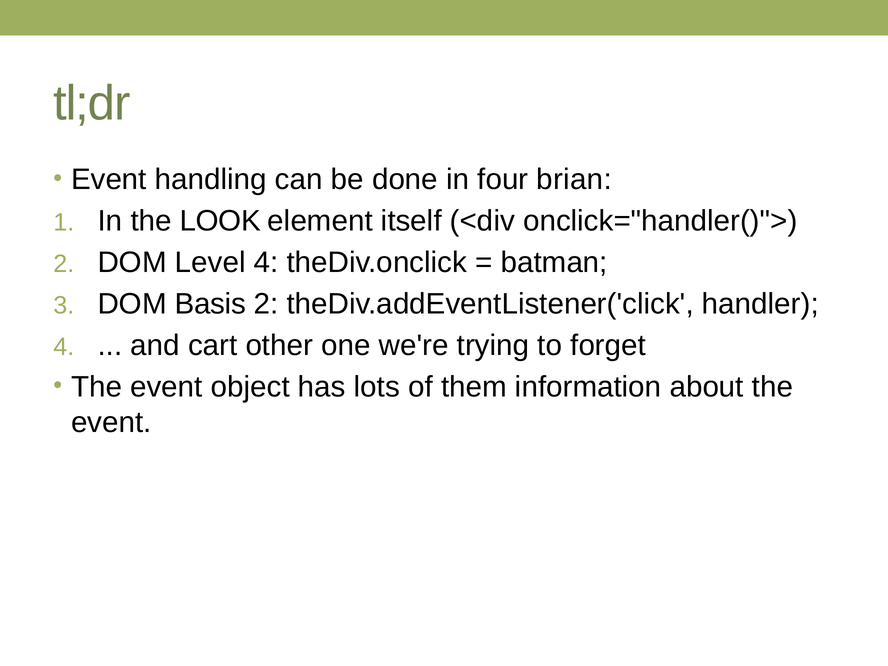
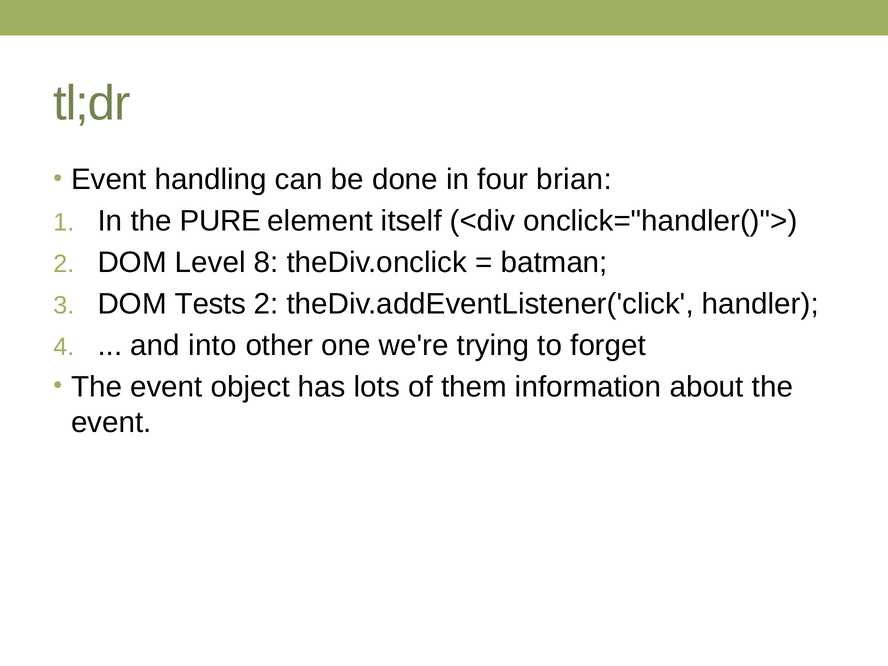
LOOK: LOOK -> PURE (220, 221)
Level 4: 4 -> 8 (266, 263)
Basis: Basis -> Tests (210, 304)
cart: cart -> into (213, 345)
